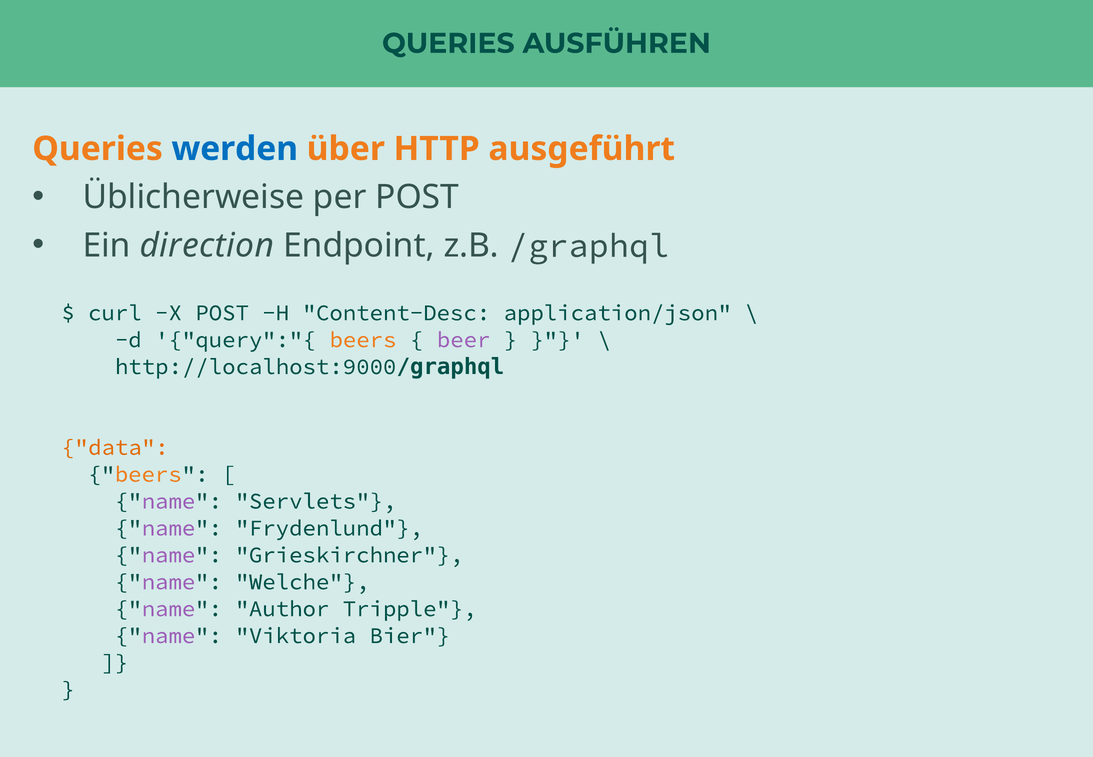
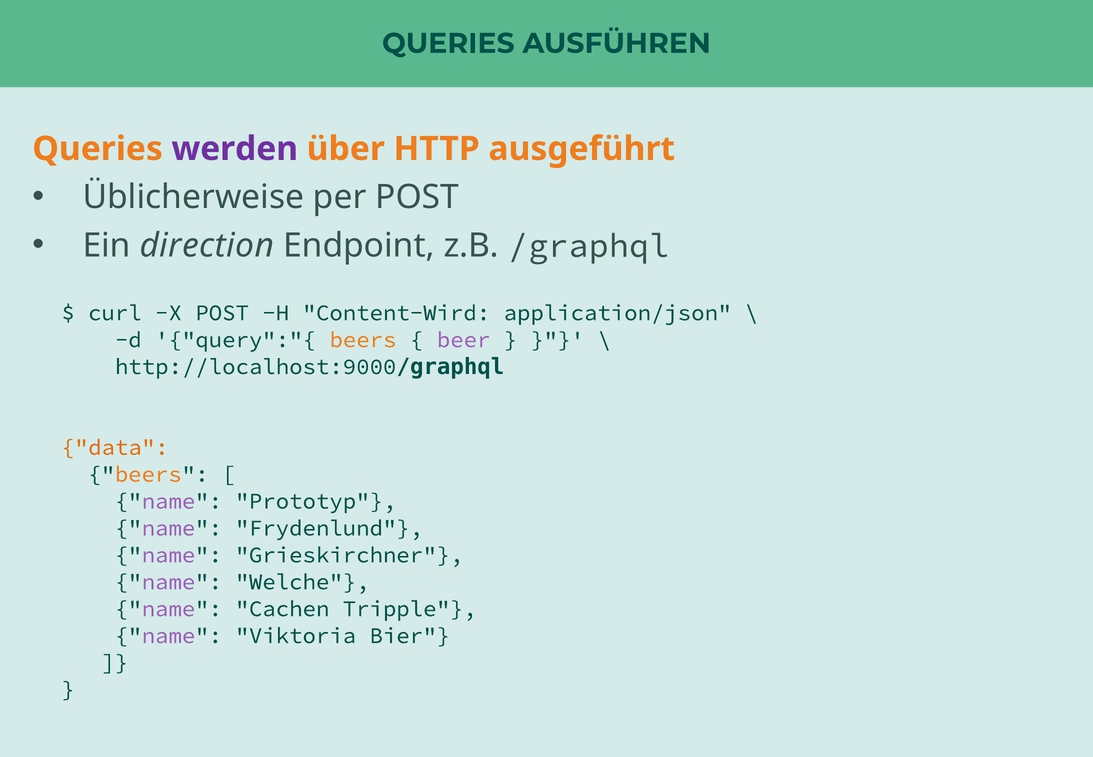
werden colour: blue -> purple (235, 149)
Content-Desc: Content-Desc -> Content-Wird (396, 313)
Servlets: Servlets -> Prototyp (316, 501)
Author: Author -> Cachen (282, 609)
